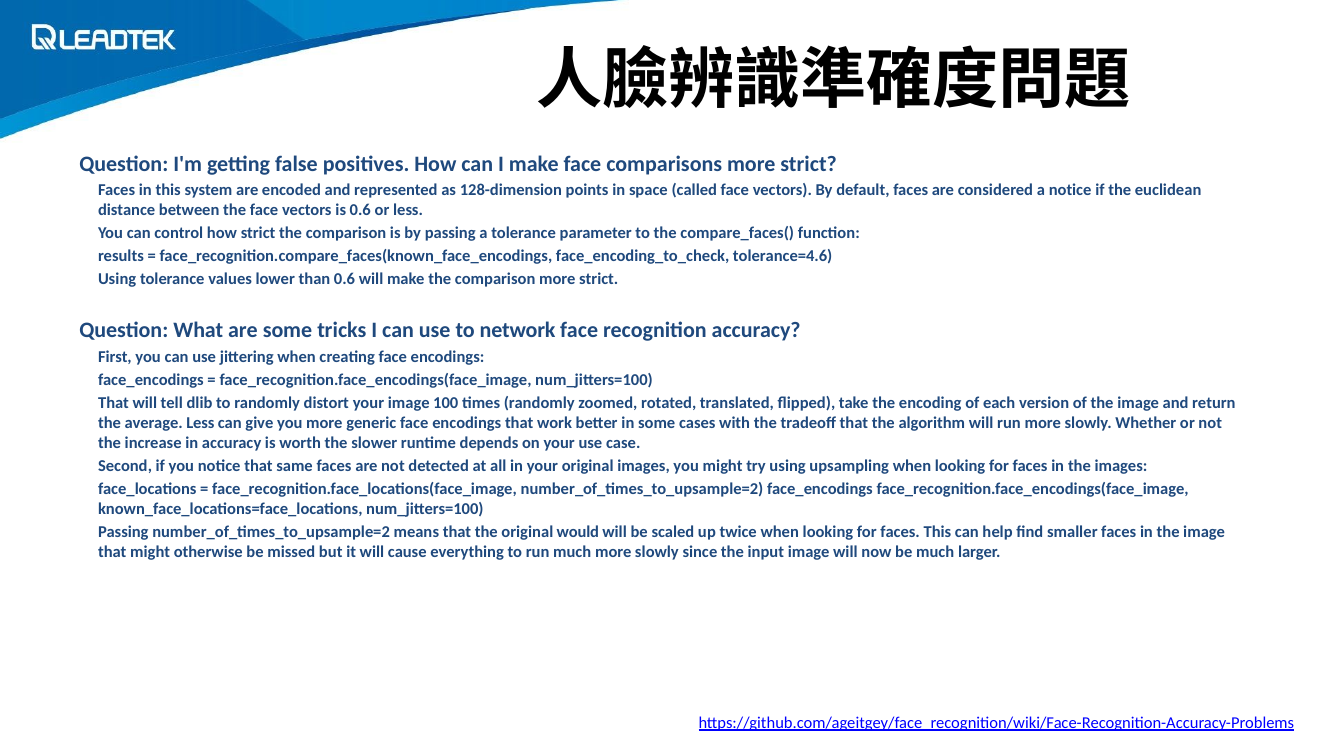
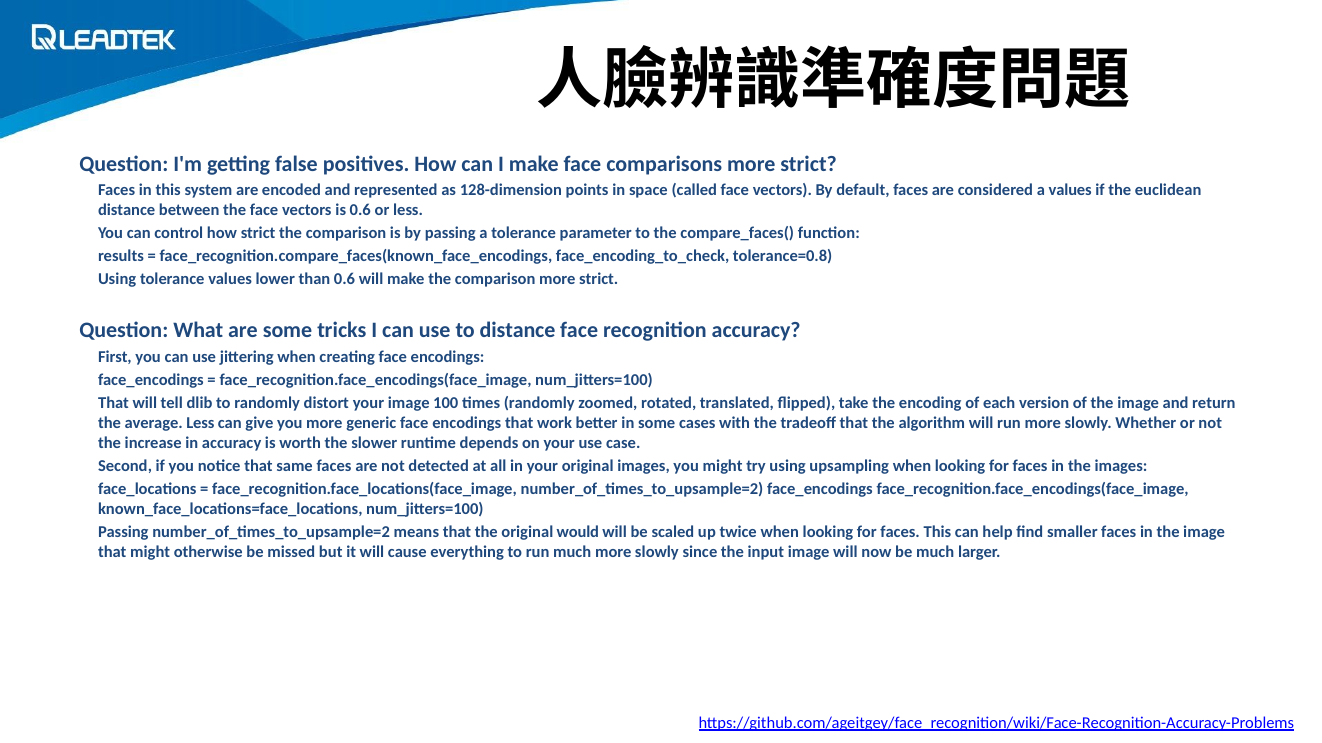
a notice: notice -> values (1070, 190)
tolerance=4.6: tolerance=4.6 -> tolerance=0.8 (783, 257)
to network: network -> distance (518, 331)
